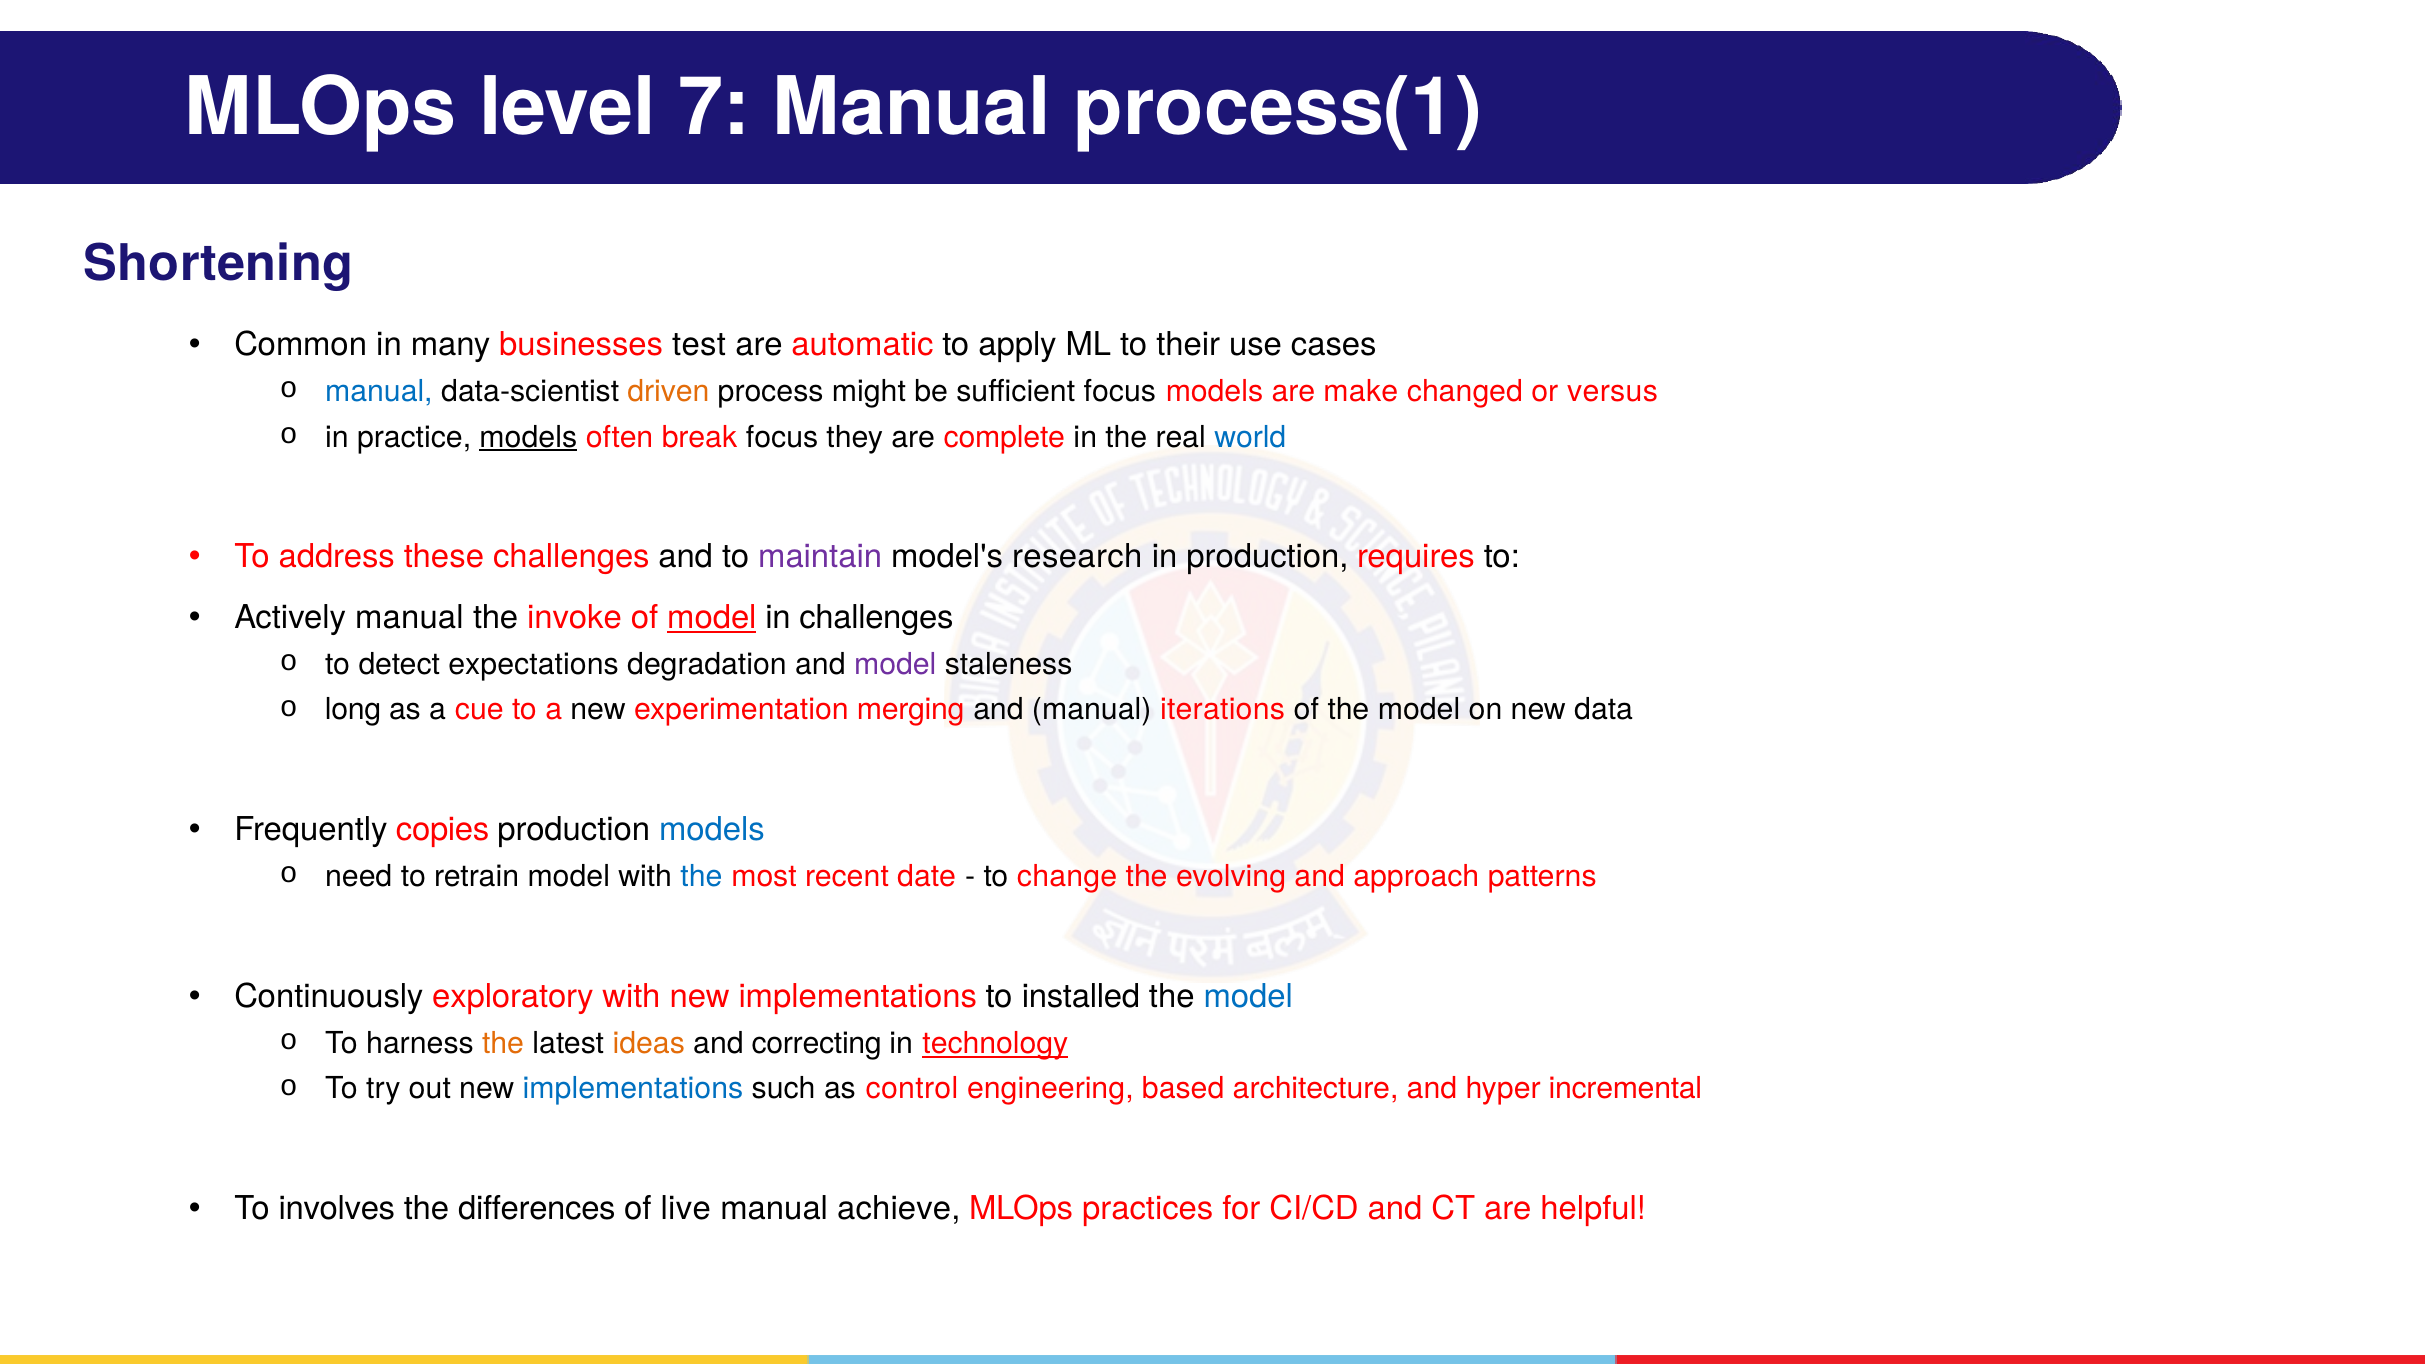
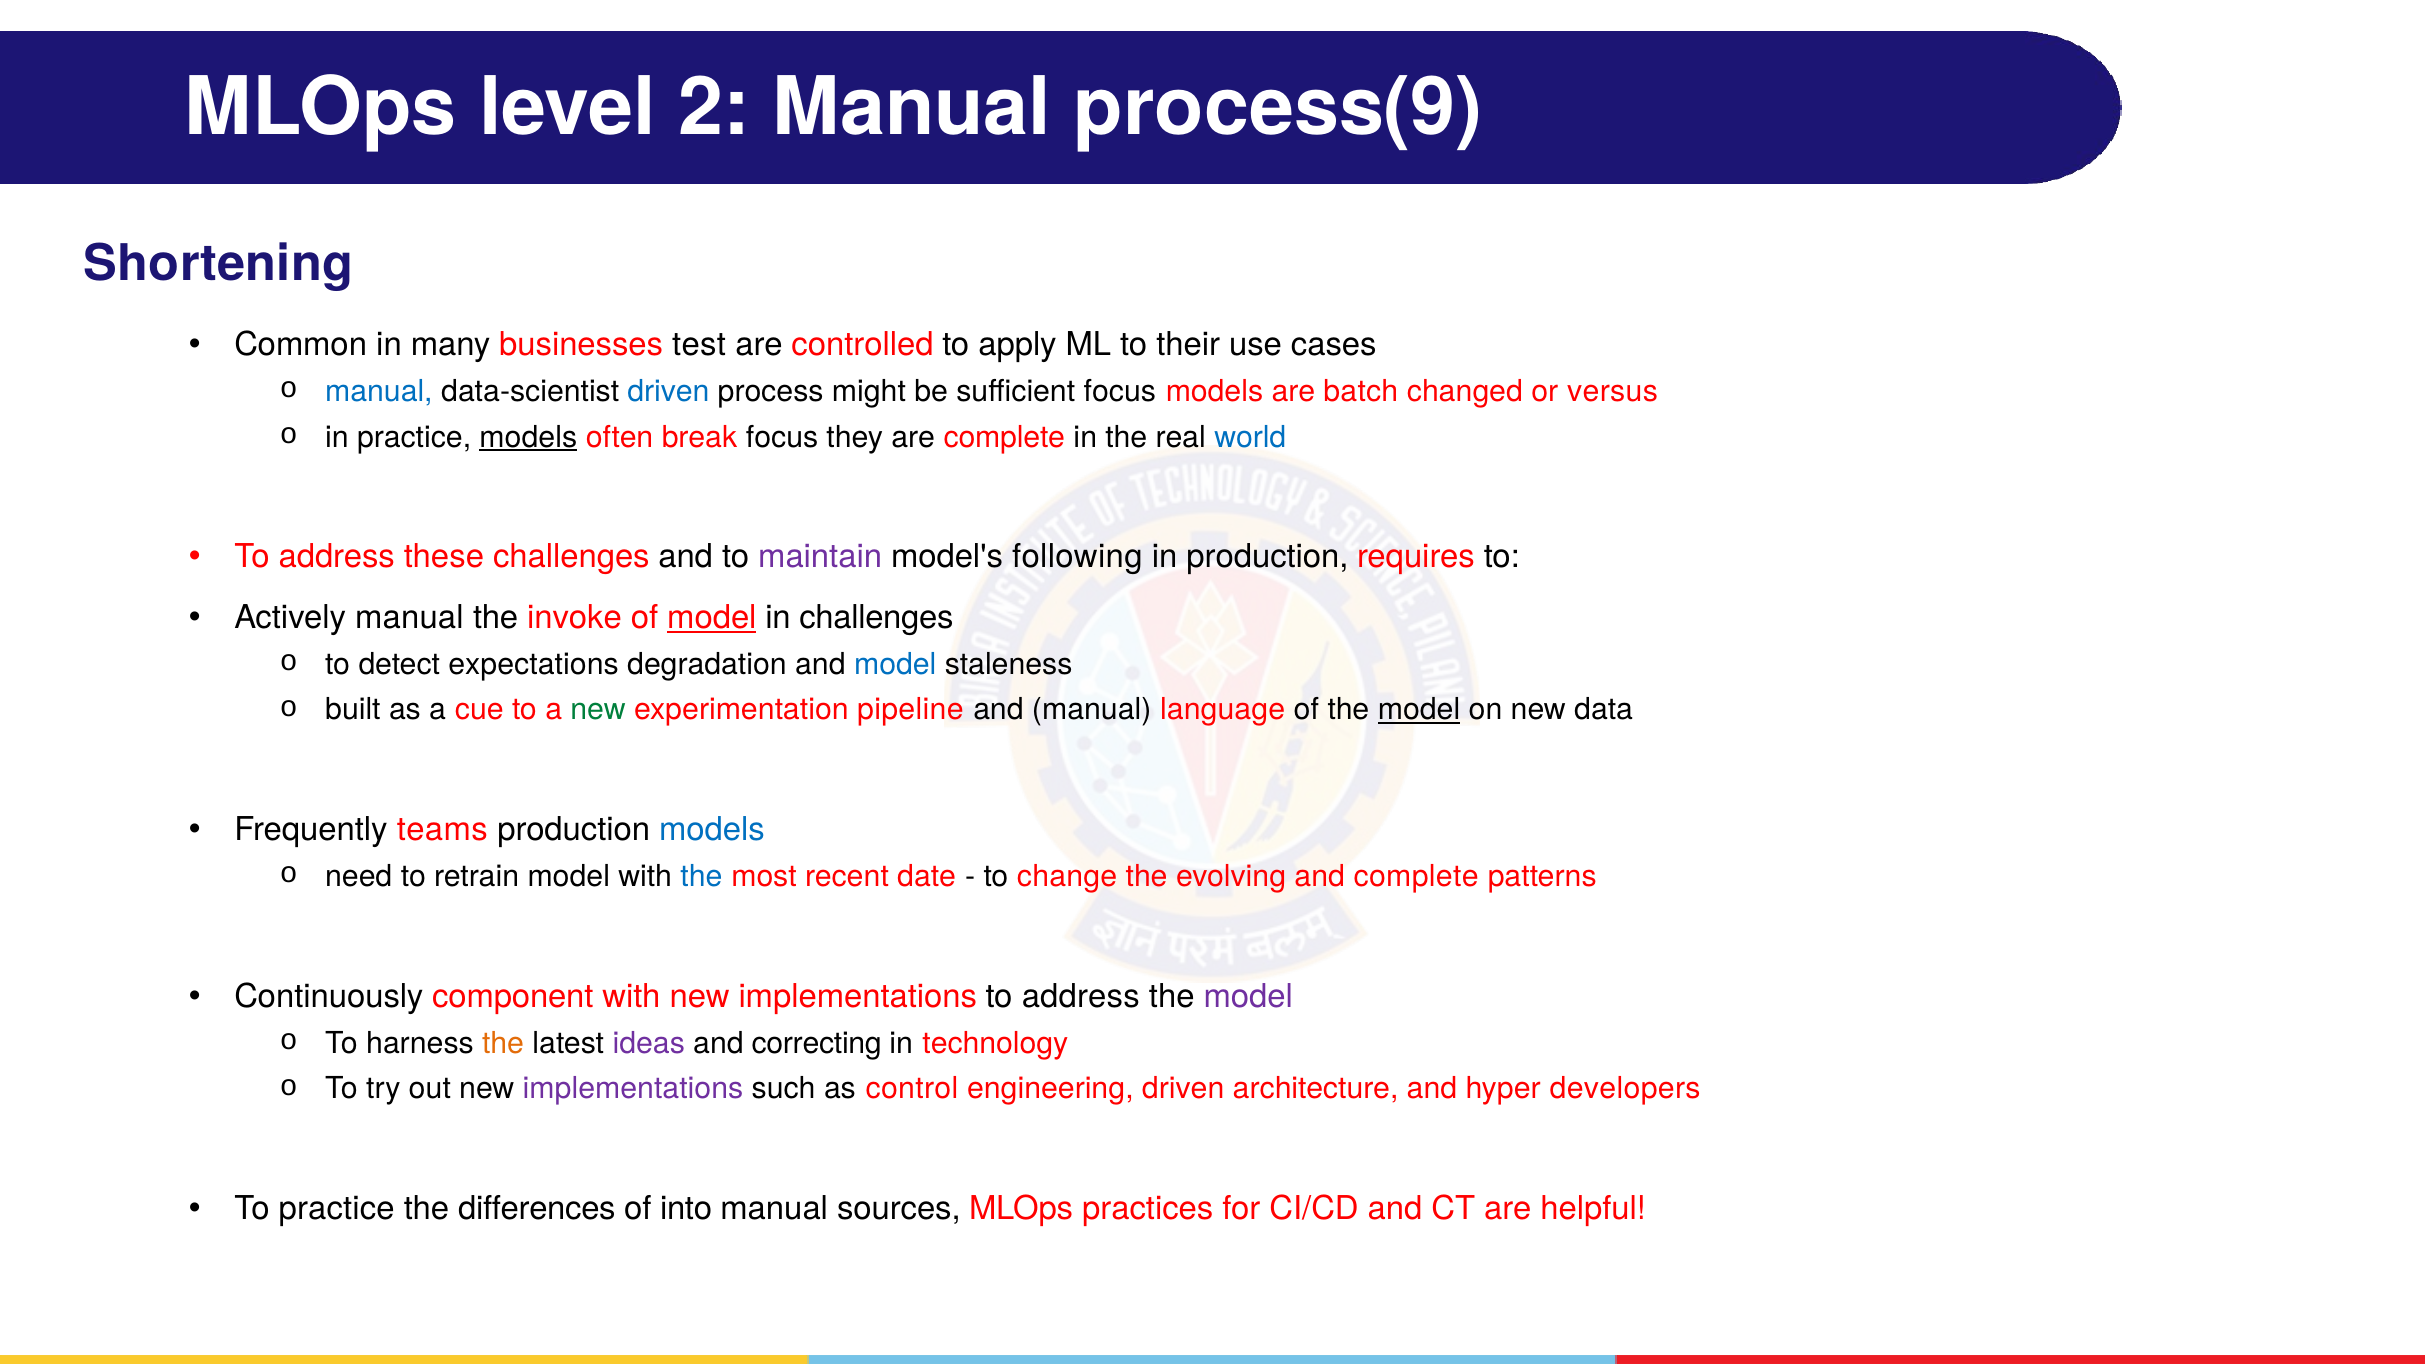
7: 7 -> 2 (714, 107)
process(1: process(1 -> process(9 (1278, 107)
automatic: automatic -> controlled (862, 345)
driven colour: orange -> blue (668, 392)
make: make -> batch (1361, 392)
research: research -> following (1077, 557)
model colour: purple -> blue (895, 665)
long: long -> built (353, 710)
new colour: black -> green (598, 710)
merging: merging -> pipeline (910, 710)
iterations: iterations -> language (1223, 710)
model underline: none -> present (1419, 710)
copies: copies -> teams (442, 830)
and approach: approach -> complete (1416, 877)
exploratory: exploratory -> component (513, 997)
implementations to installed: installed -> address (1081, 997)
model colour: blue -> purple (1248, 997)
ideas colour: orange -> purple (649, 1044)
technology underline: present -> none (995, 1044)
implementations colour: blue -> purple (633, 1089)
engineering based: based -> driven (1183, 1089)
incremental: incremental -> developers (1625, 1089)
To involves: involves -> practice (337, 1209)
live: live -> into (686, 1209)
achieve: achieve -> sources (899, 1209)
